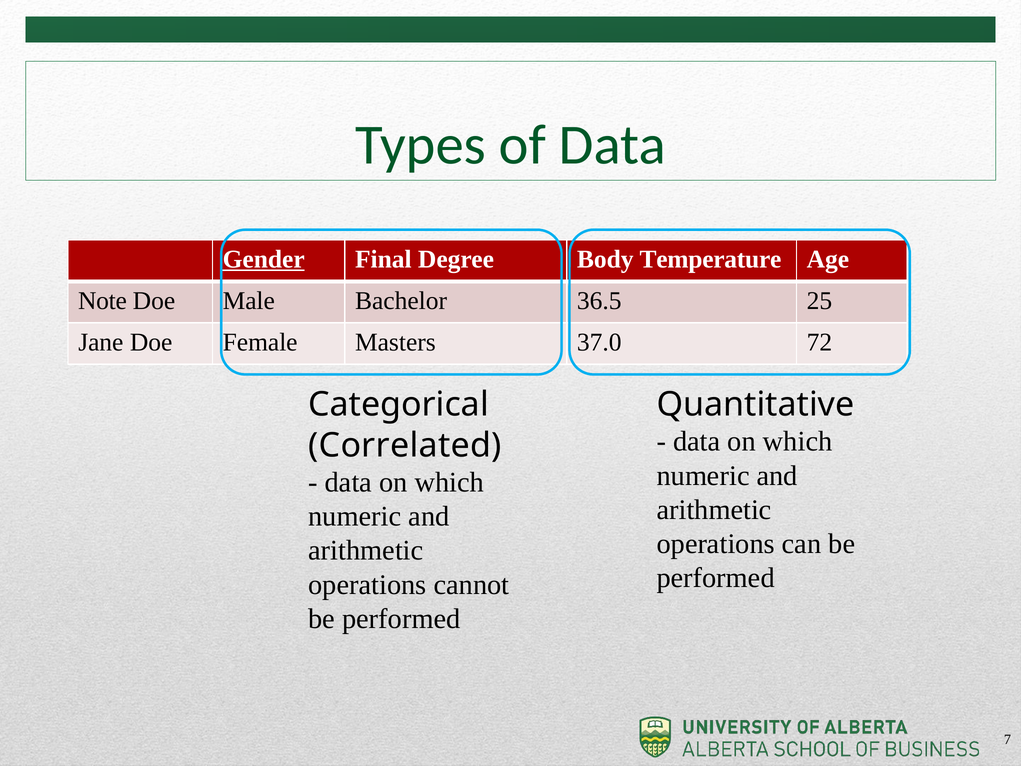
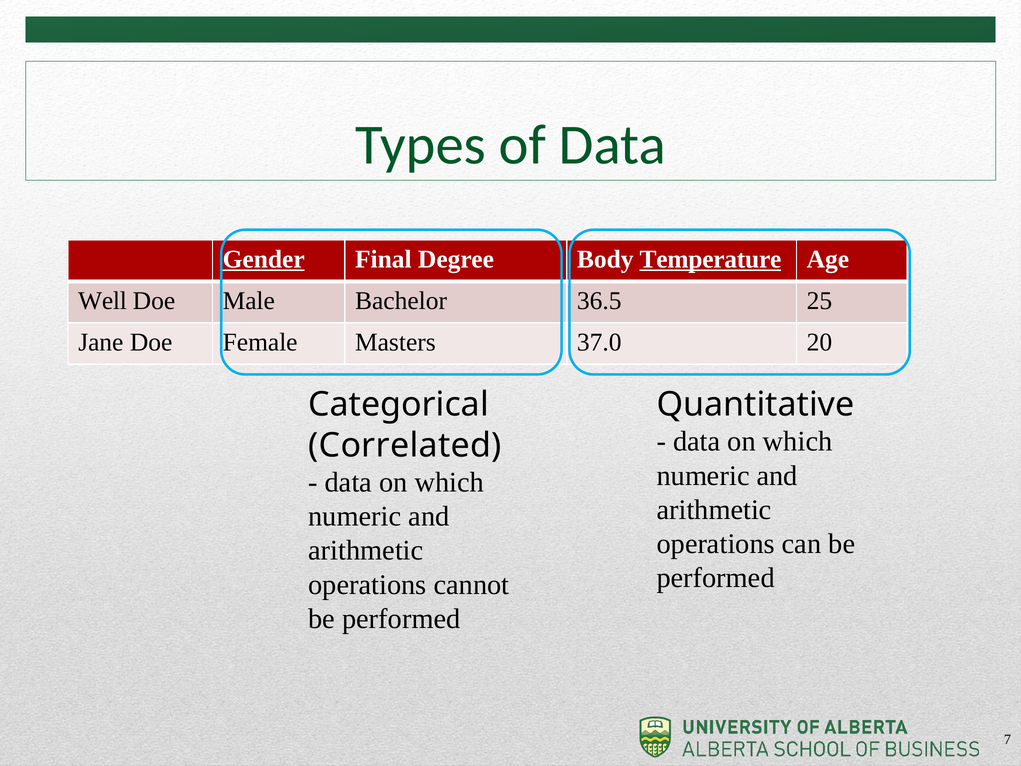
Temperature underline: none -> present (710, 259)
Note: Note -> Well (102, 301)
72: 72 -> 20 (819, 342)
